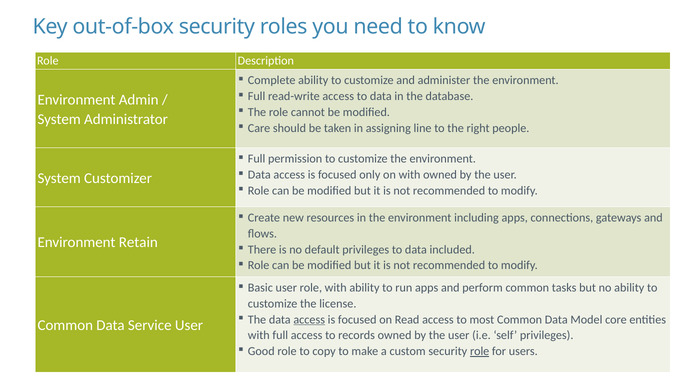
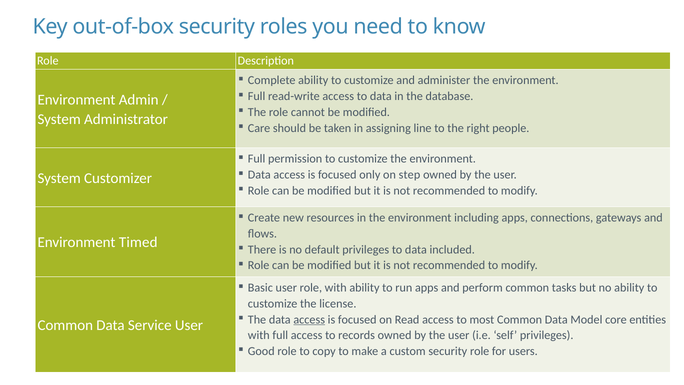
on with: with -> step (409, 175)
Retain: Retain -> Timed (138, 242)
role underline: present -> none (480, 351)
